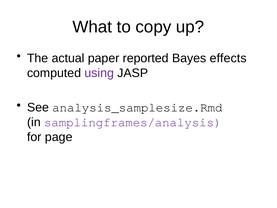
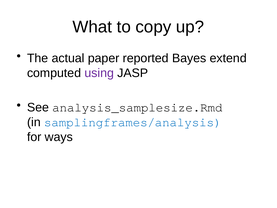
effects: effects -> extend (228, 58)
samplingframes/analysis colour: purple -> blue (133, 122)
page: page -> ways (59, 137)
